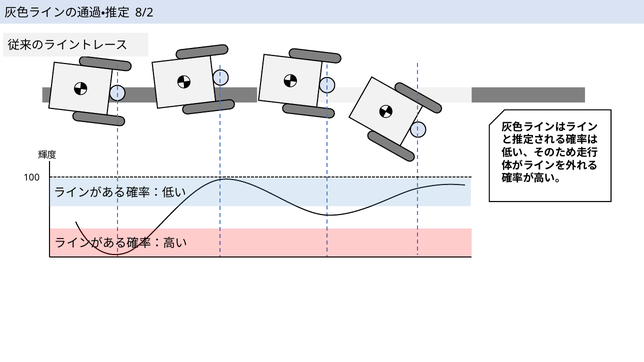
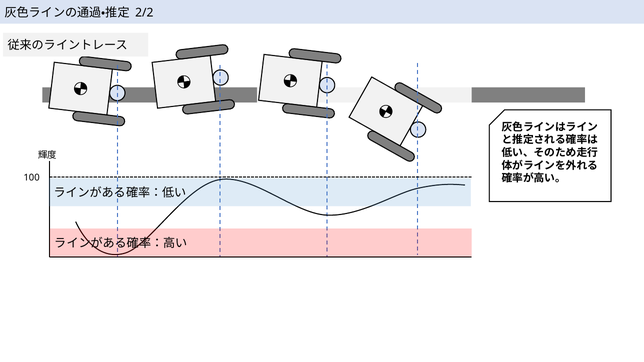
8/2: 8/2 -> 2/2 (144, 13)
